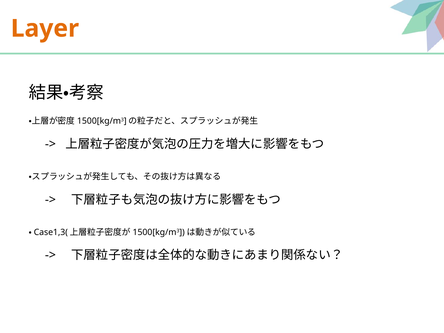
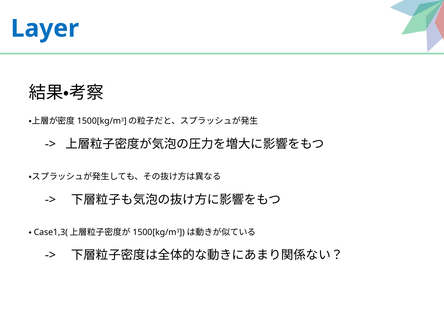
Layer colour: orange -> blue (45, 28)
